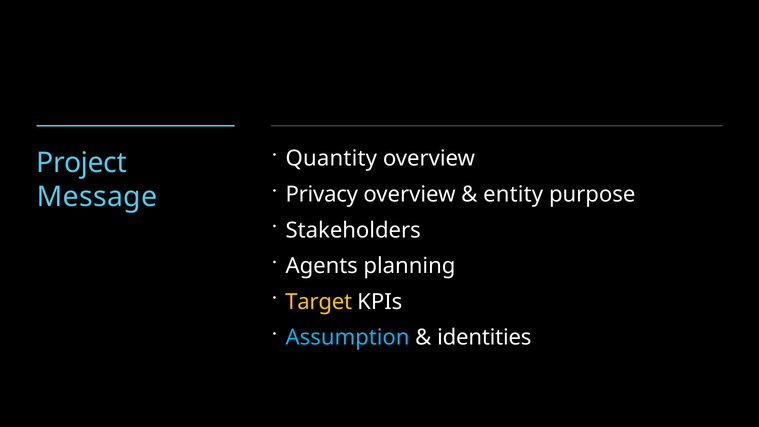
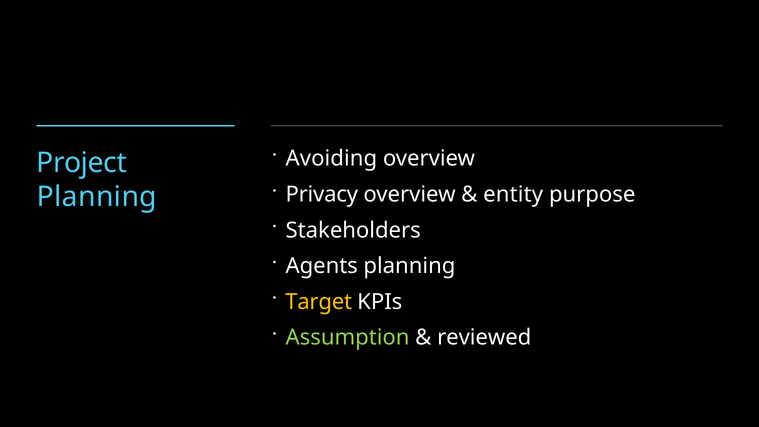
Quantity: Quantity -> Avoiding (331, 159)
Message: Message -> Planning (97, 197)
Assumption colour: light blue -> light green (348, 337)
identities: identities -> reviewed (484, 337)
